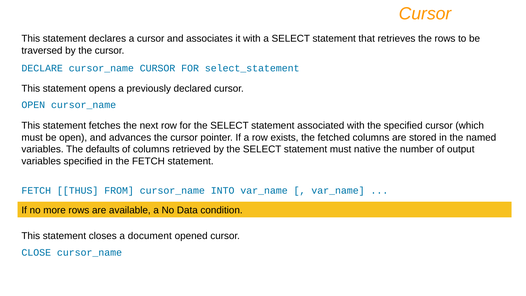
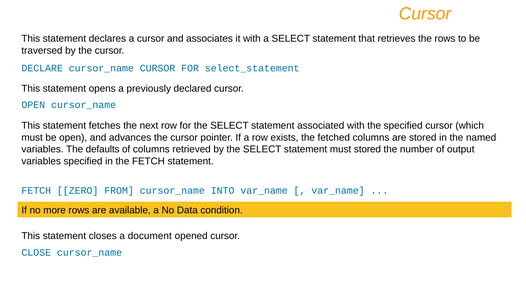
must native: native -> stored (367, 149)
THUS: THUS -> ZERO (78, 190)
